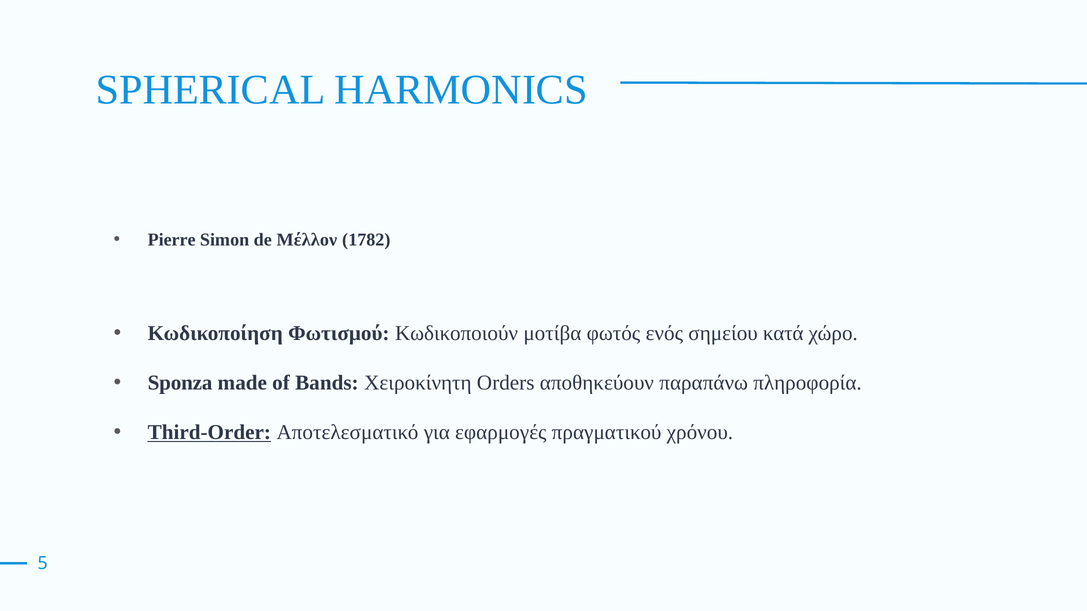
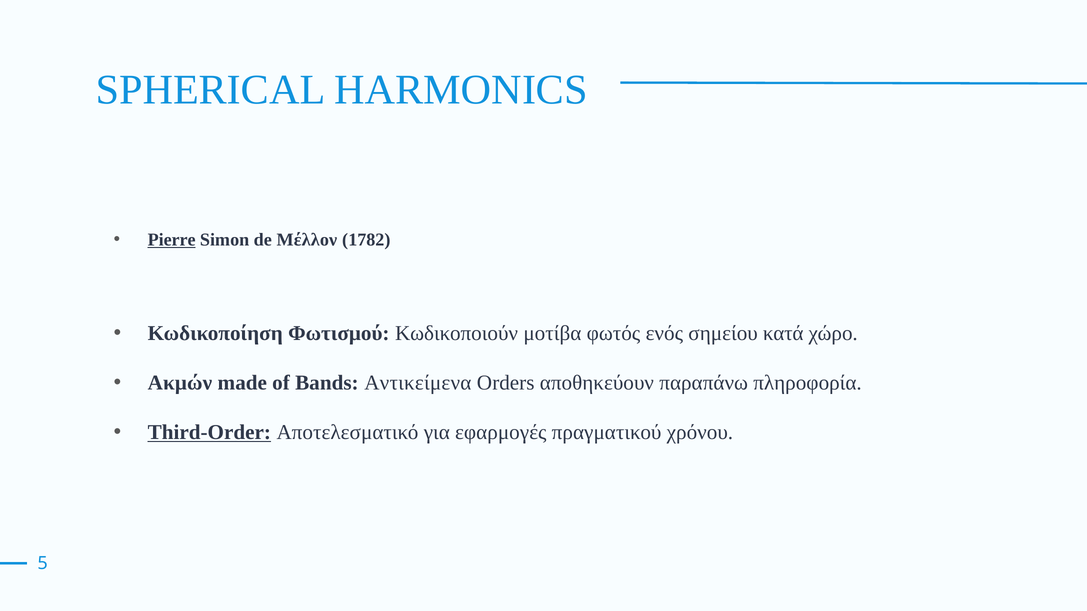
Pierre underline: none -> present (172, 240)
Sponza: Sponza -> Ακμών (180, 383)
Χειροκίνητη: Χειροκίνητη -> Αντικείμενα (418, 383)
